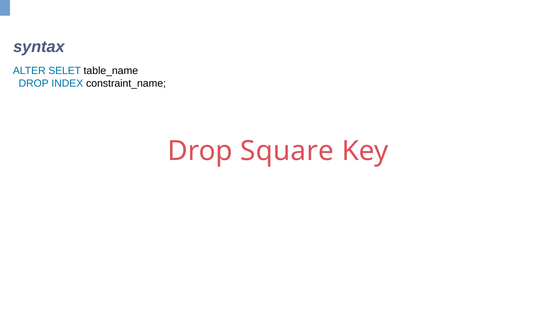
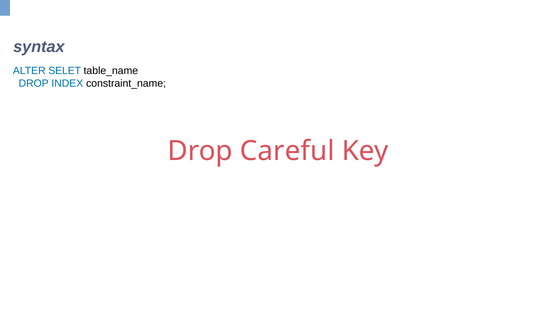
Square: Square -> Careful (287, 151)
